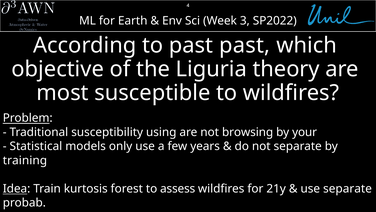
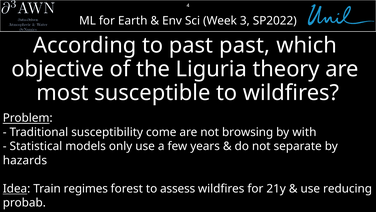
using: using -> come (161, 132)
your: your -> with (304, 132)
training: training -> hazards (25, 160)
kurtosis: kurtosis -> regimes (86, 188)
use separate: separate -> reducing (348, 188)
